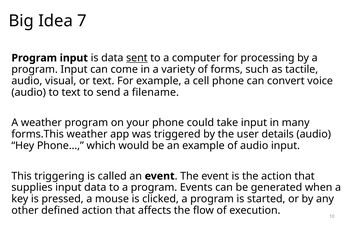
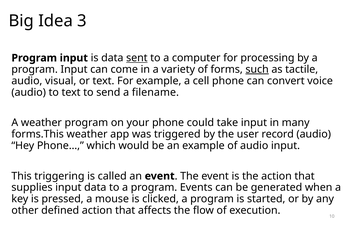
7: 7 -> 3 (82, 21)
such underline: none -> present (257, 69)
details: details -> record (278, 134)
